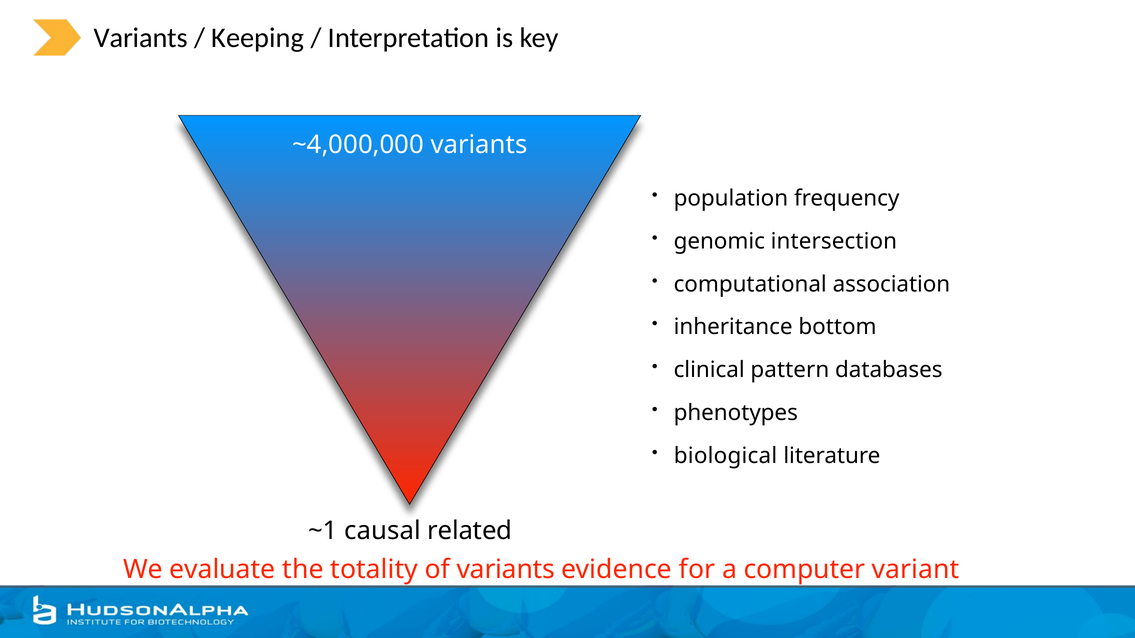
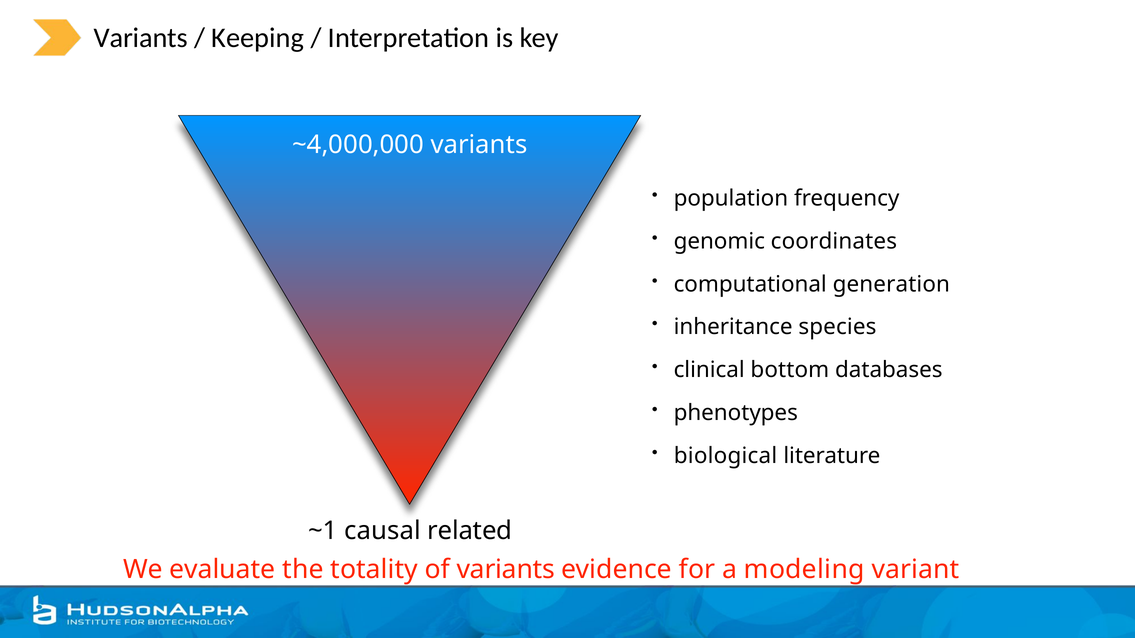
intersection: intersection -> coordinates (834, 241)
association: association -> generation (891, 284)
bottom: bottom -> species (837, 327)
pattern: pattern -> bottom (790, 370)
computer: computer -> modeling (804, 570)
